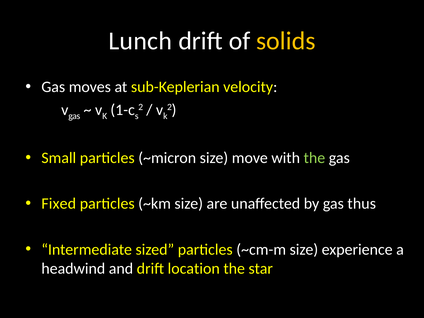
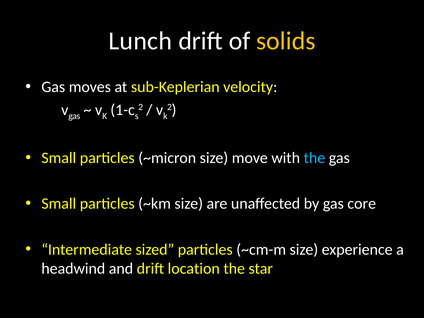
the colour: light green -> light blue (314, 158)
Fixed: Fixed -> Small (59, 204)
thus: thus -> core (362, 204)
